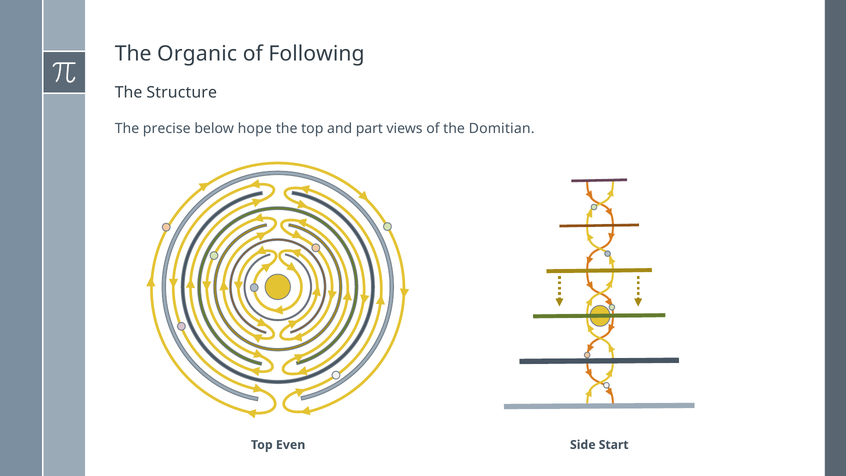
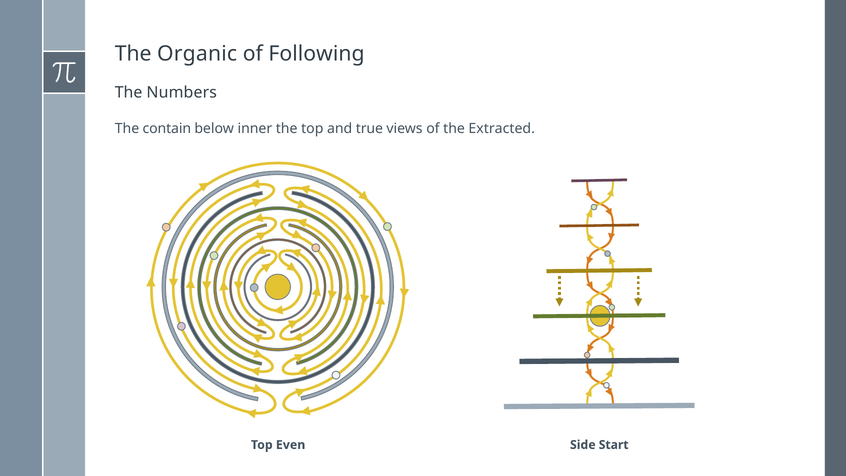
Structure: Structure -> Numbers (182, 93)
precise: precise -> contain (167, 128)
hope: hope -> inner (255, 128)
part: part -> true (369, 128)
Domitian: Domitian -> Extracted (502, 128)
